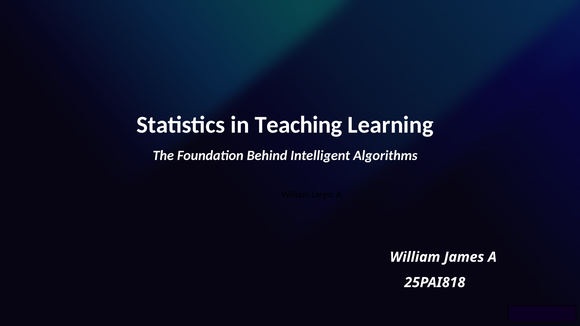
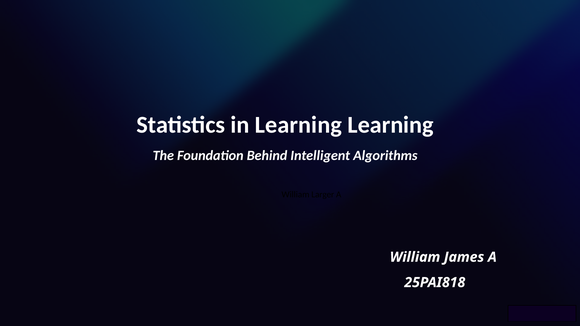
in Teaching: Teaching -> Learning (298, 125)
